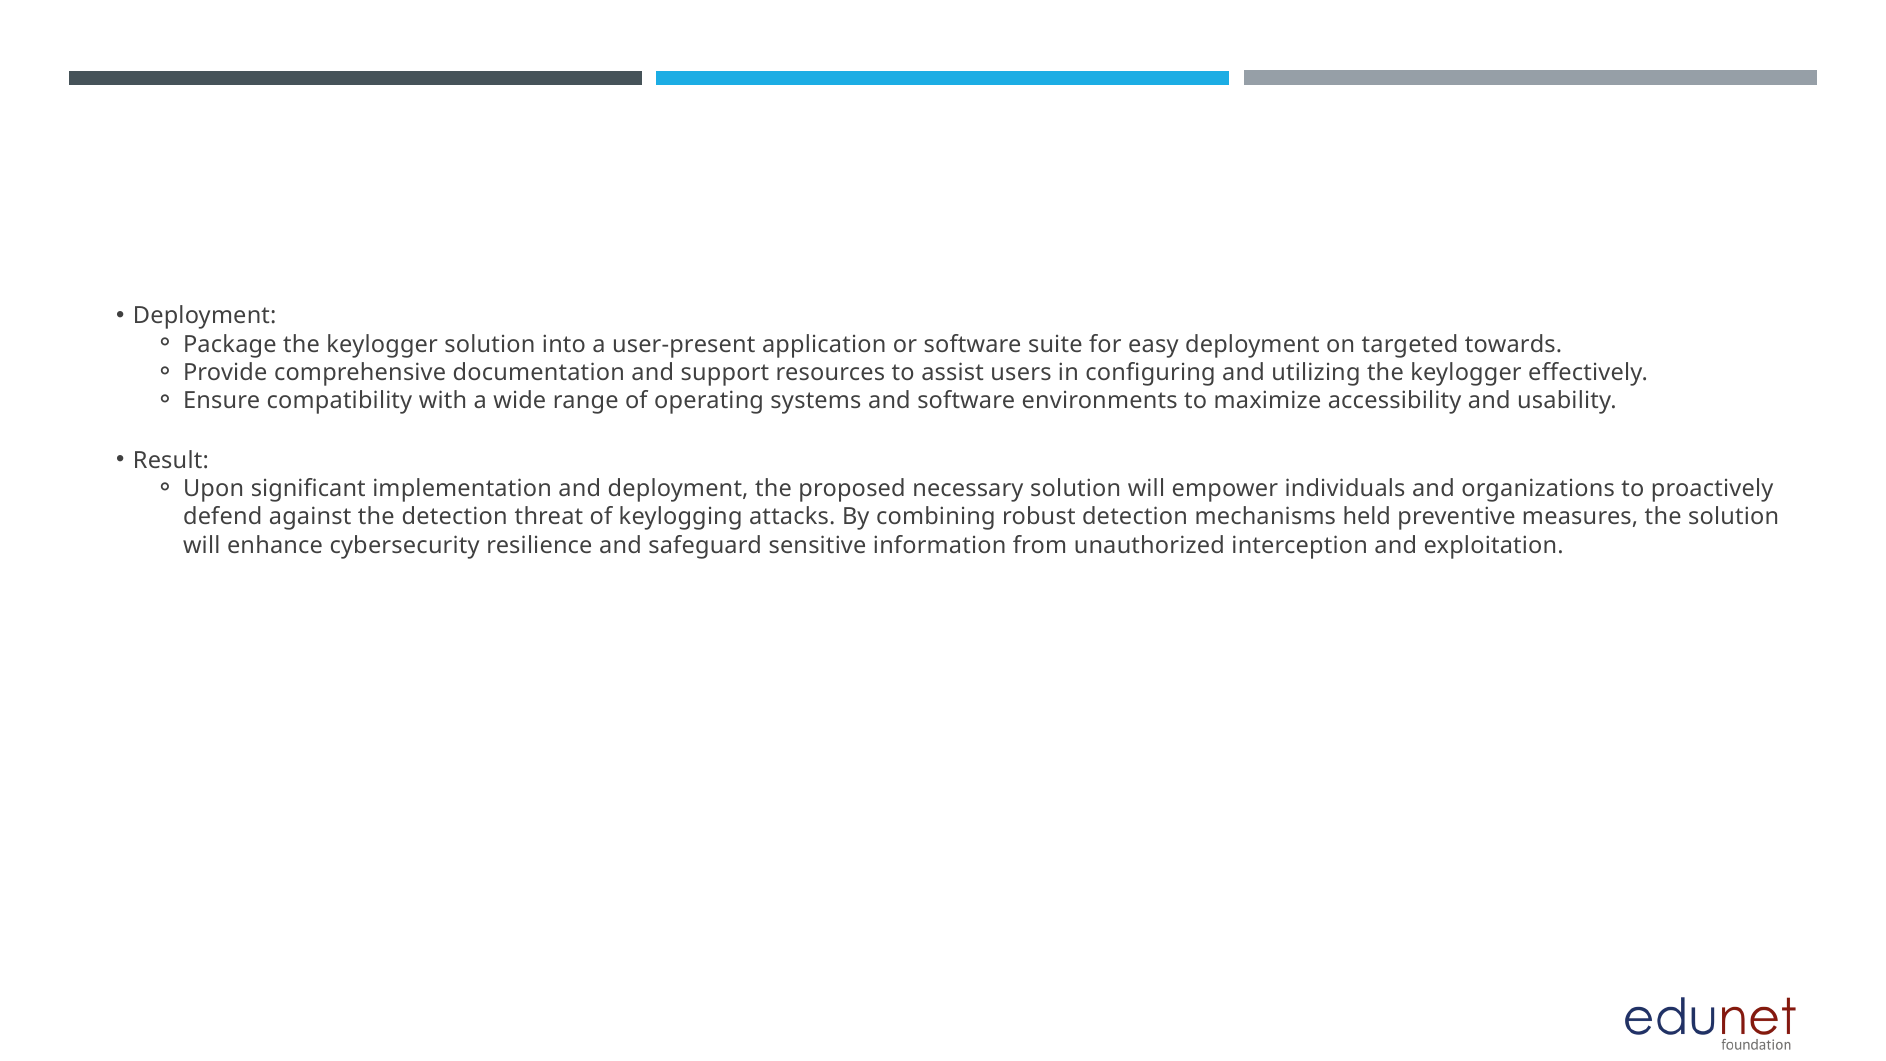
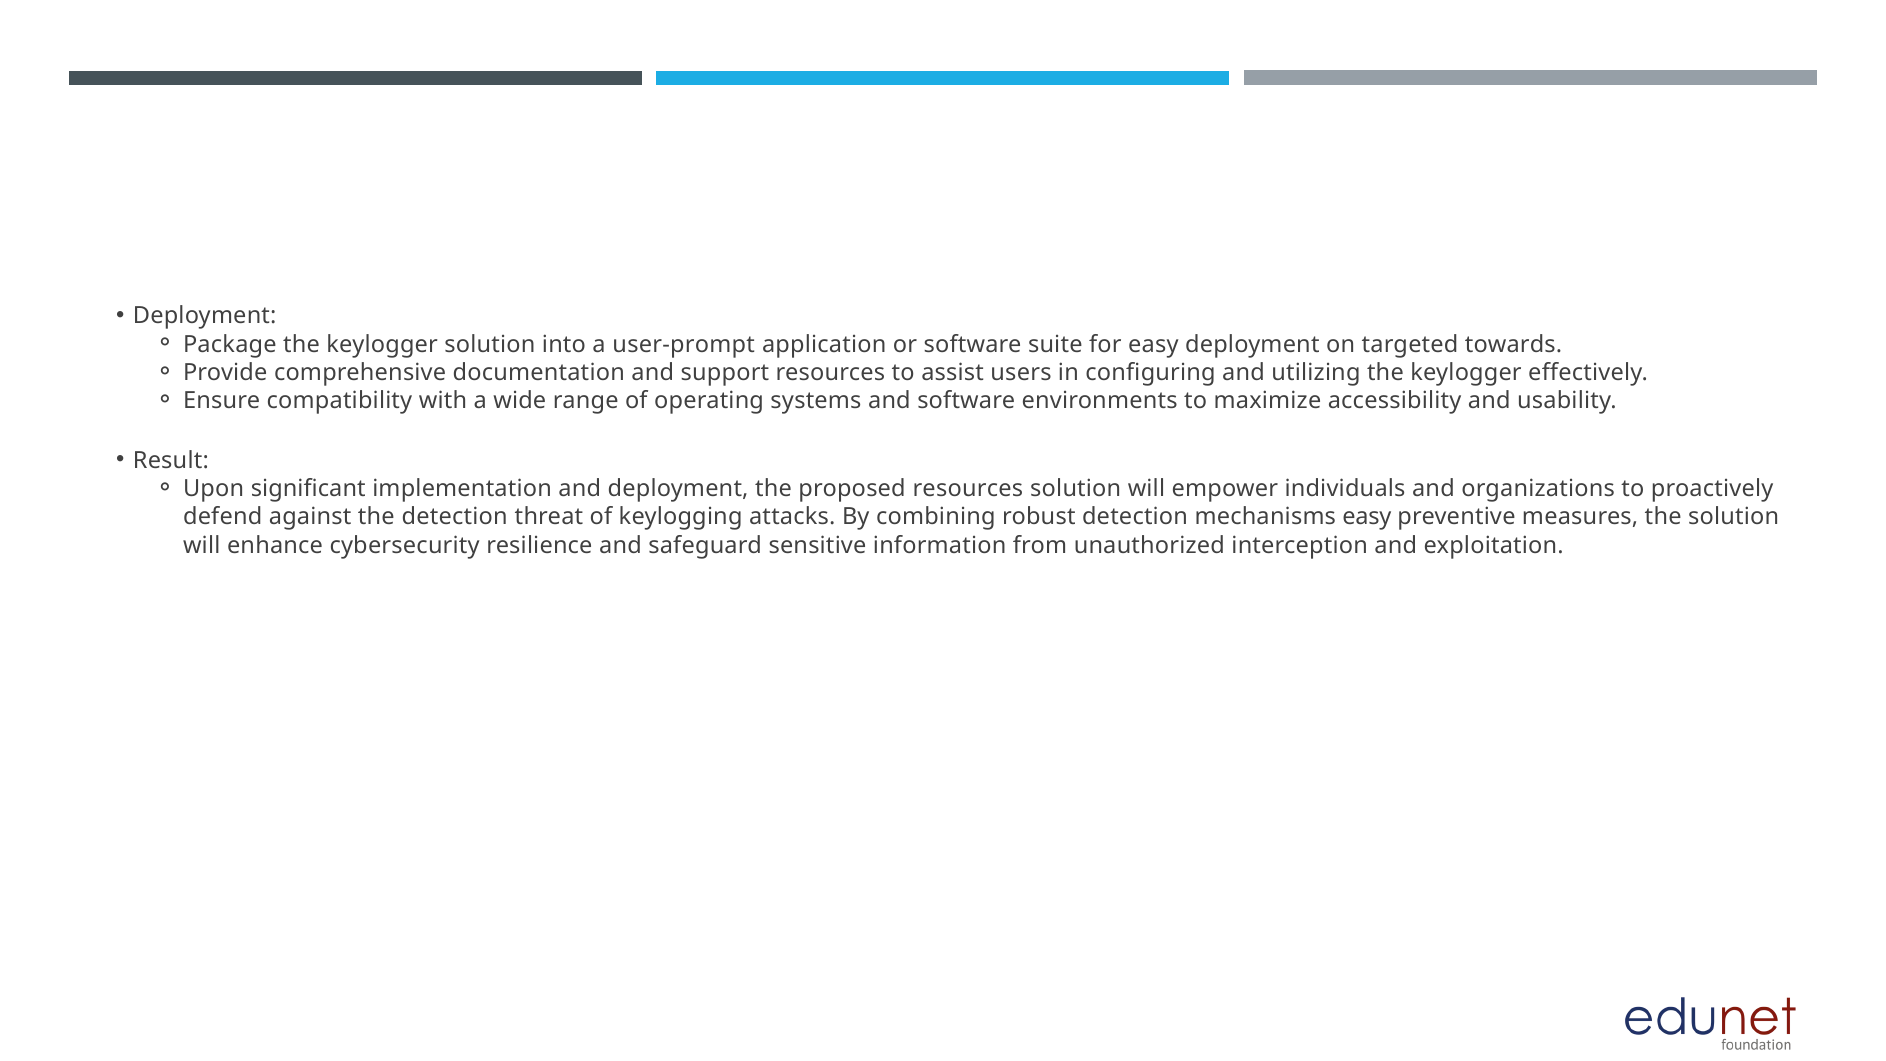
user-present: user-present -> user-prompt (684, 344)
proposed necessary: necessary -> resources (968, 489)
mechanisms held: held -> easy (1367, 517)
